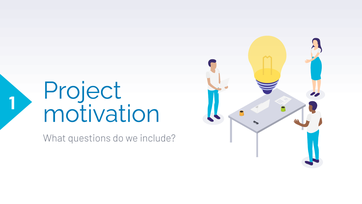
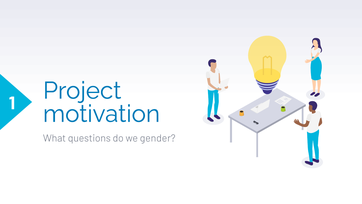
include: include -> gender (158, 138)
